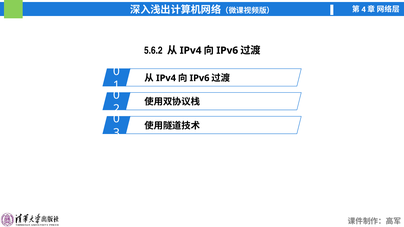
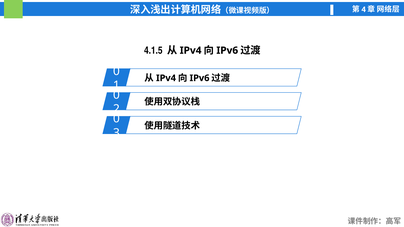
5.6.2: 5.6.2 -> 4.1.5 (153, 51)
